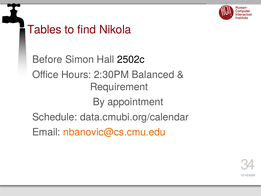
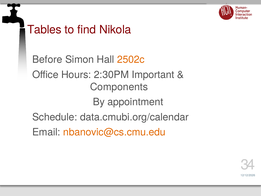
2502c colour: black -> orange (131, 60)
Balanced: Balanced -> Important (153, 75)
Requirement: Requirement -> Components (119, 87)
